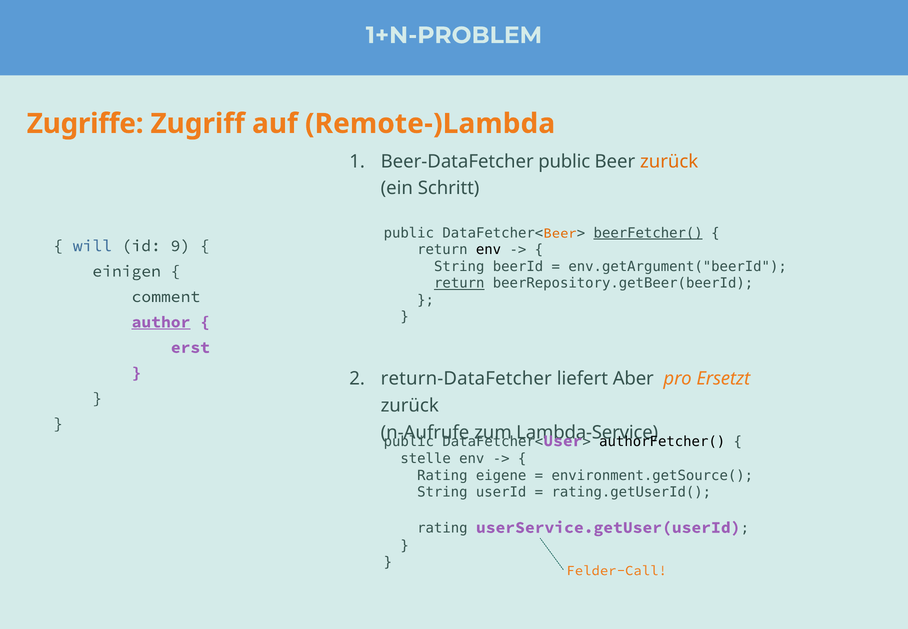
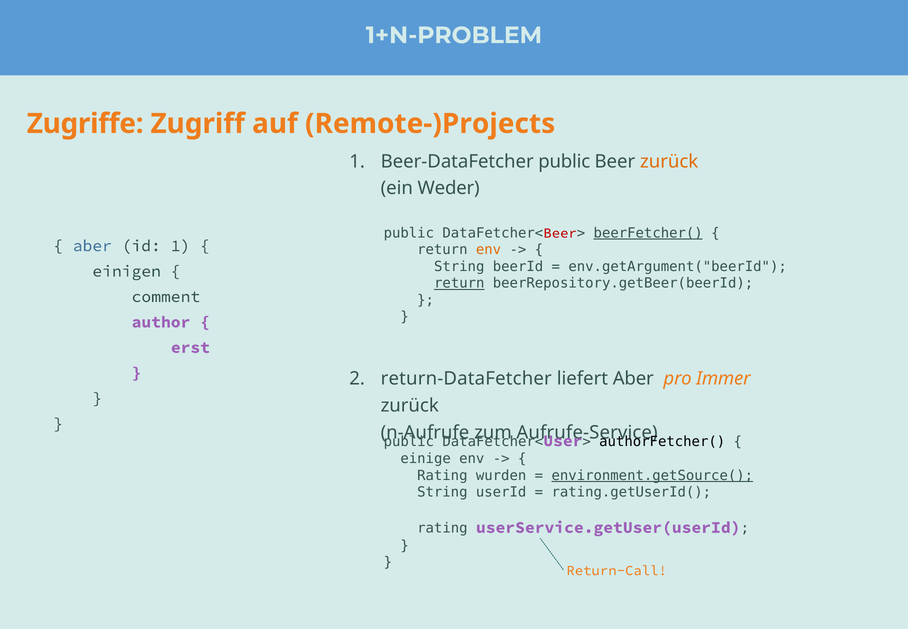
Remote-)Lambda: Remote-)Lambda -> Remote-)Projects (430, 124)
Schritt: Schritt -> Weder (449, 188)
Beer colour: orange -> red (560, 233)
will: will -> aber (92, 246)
id 9: 9 -> 1 (180, 246)
env colour: black -> orange (489, 250)
author underline: present -> none (161, 322)
Ersetzt: Ersetzt -> Immer (723, 379)
Lambda-Service: Lambda-Service -> Aufrufe-Service (587, 432)
stelle: stelle -> einige (426, 458)
eigene: eigene -> wurden (501, 475)
environment.getSource( underline: none -> present (652, 475)
Felder-Call: Felder-Call -> Return-Call (617, 570)
